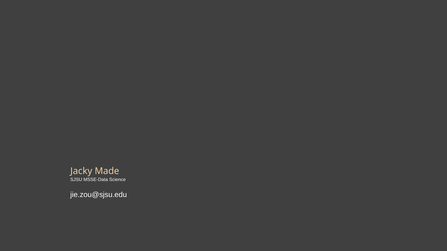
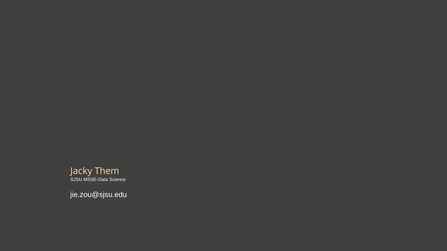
Made: Made -> Them (107, 172)
